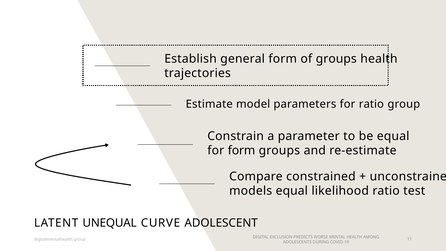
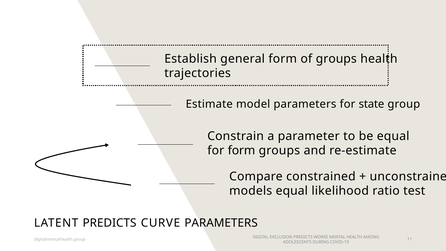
for ratio: ratio -> state (371, 104)
LATENT UNEQUAL: UNEQUAL -> PREDICTS (110, 223)
CURVE ADOLESCENT: ADOLESCENT -> PARAMETERS (221, 223)
